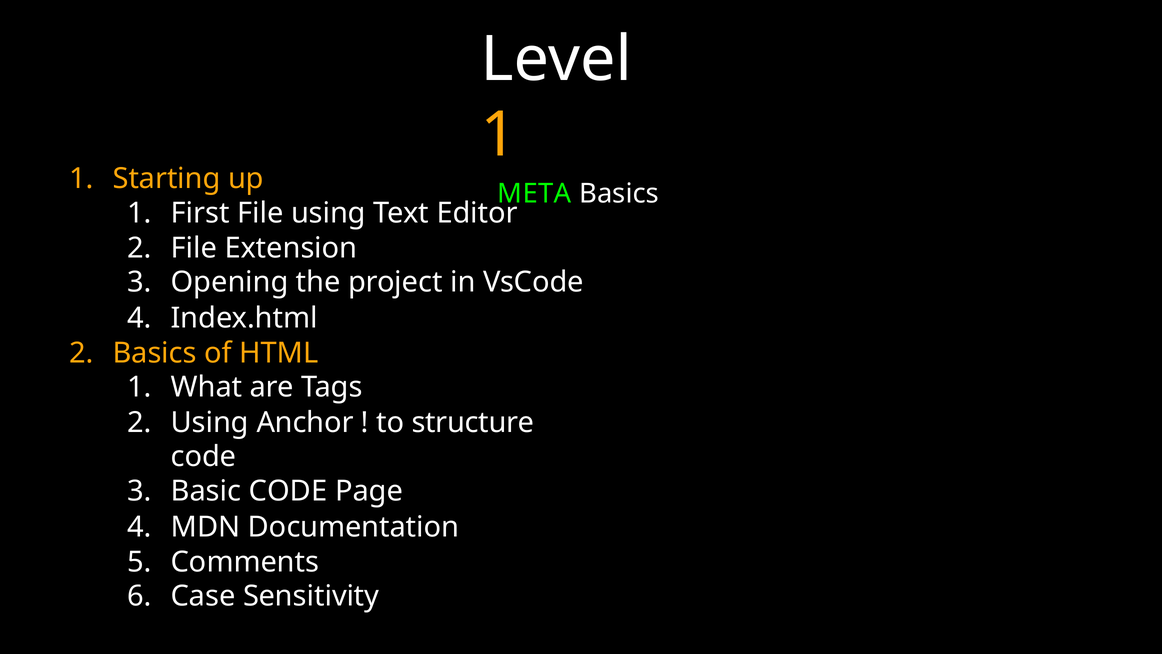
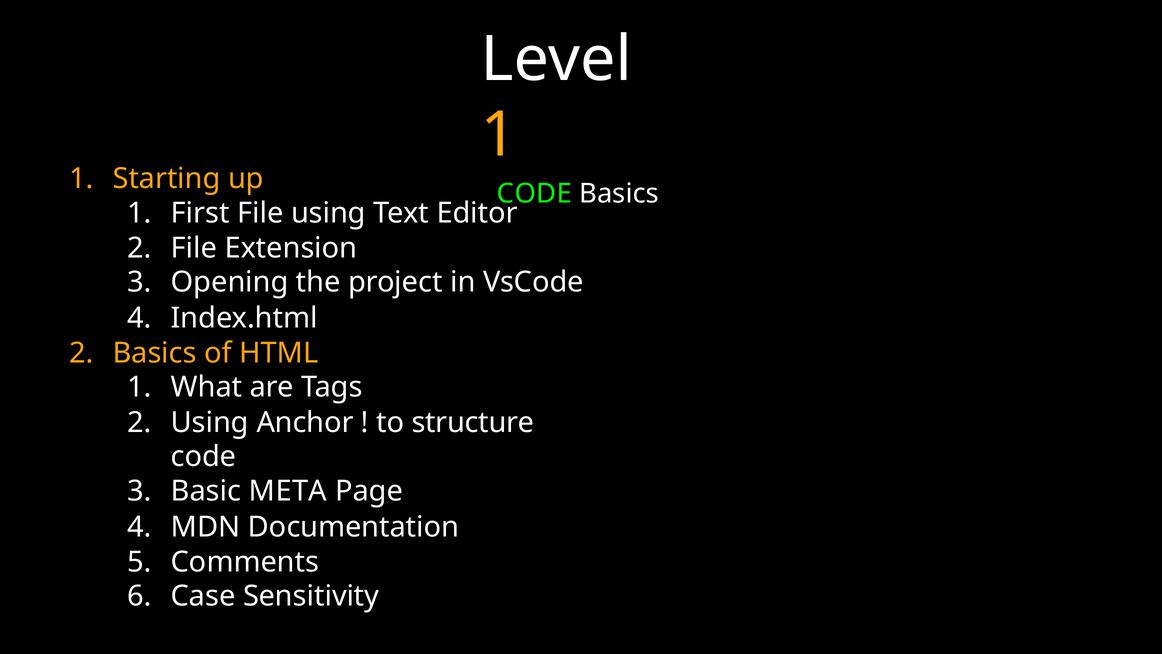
META: META -> CODE (534, 194)
Basic CODE: CODE -> META (288, 491)
